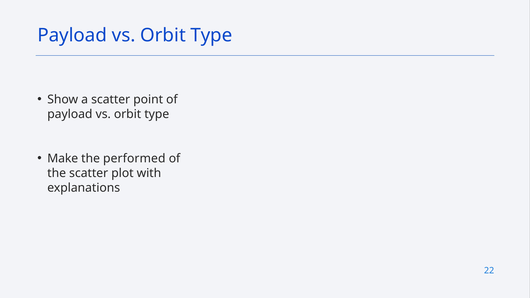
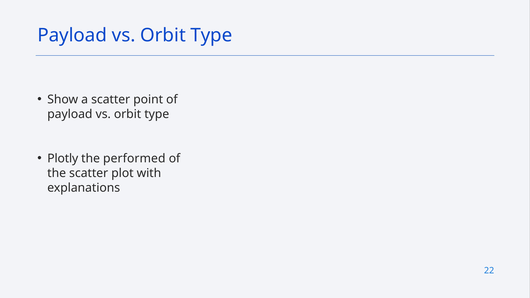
Make: Make -> Plotly (63, 159)
